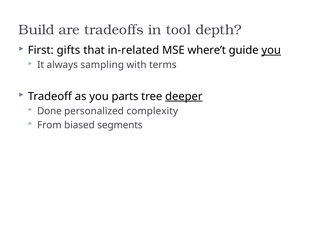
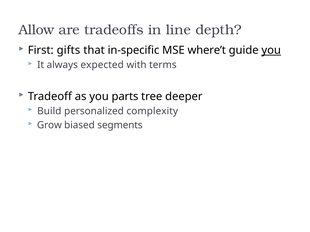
Build: Build -> Allow (36, 30)
tool: tool -> line (178, 30)
in-related: in-related -> in-specific (133, 50)
sampling: sampling -> expected (102, 65)
deeper underline: present -> none (184, 97)
Done: Done -> Build (49, 111)
From: From -> Grow (49, 125)
